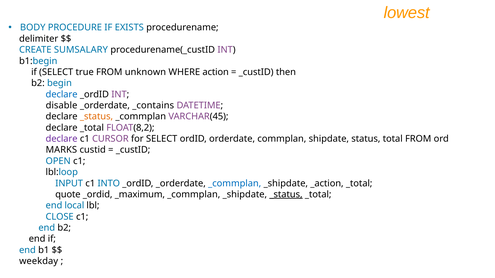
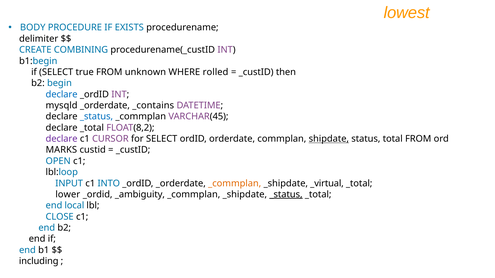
SUMSALARY: SUMSALARY -> COMBINING (81, 50)
action: action -> rolled (216, 72)
disable: disable -> mysqld (62, 106)
_status colour: orange -> blue (96, 117)
shipdate underline: none -> present (329, 139)
_commplan colour: blue -> orange (235, 184)
_action: _action -> _virtual (327, 184)
quote: quote -> lower (68, 195)
_maximum: _maximum -> _ambiguity (140, 195)
weekday: weekday -> including (39, 262)
